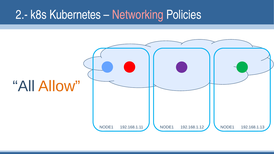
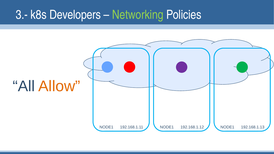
2.-: 2.- -> 3.- (22, 15)
Kubernetes: Kubernetes -> Developers (75, 15)
Networking colour: pink -> light green (138, 15)
